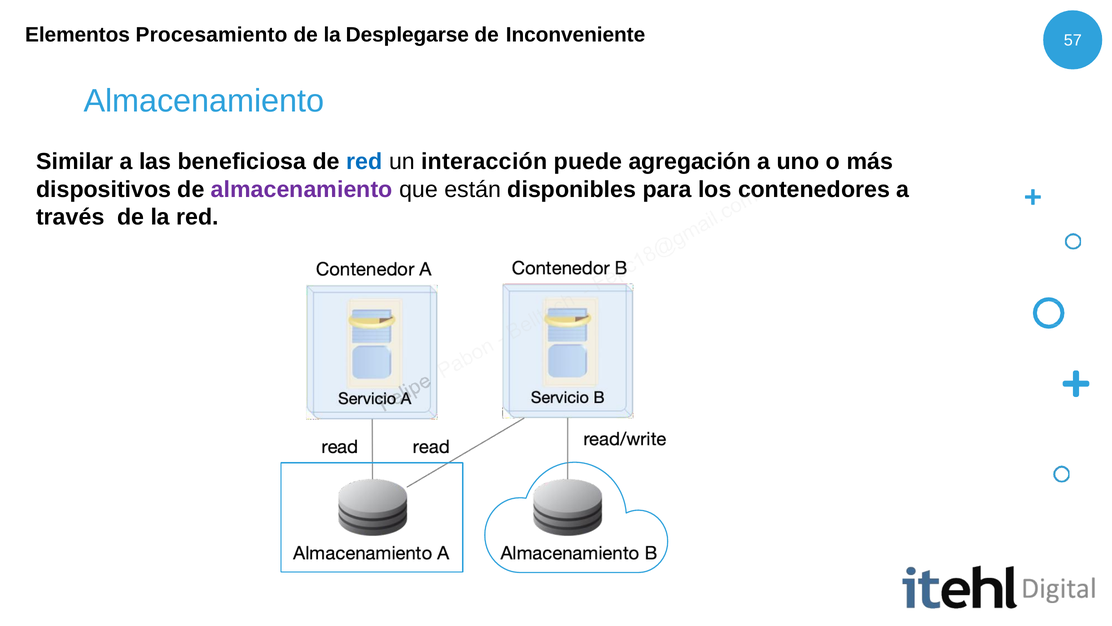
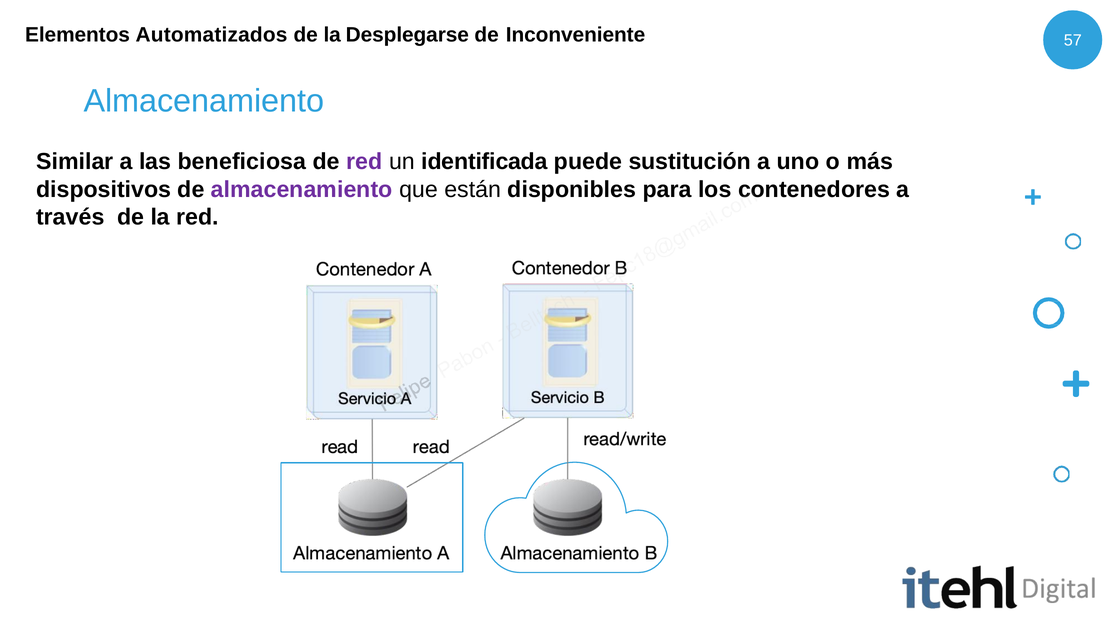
Procesamiento: Procesamiento -> Automatizados (212, 35)
red colour: blue -> purple (364, 161)
interacción: interacción -> identificada (484, 161)
agregación: agregación -> sustitución (690, 161)
